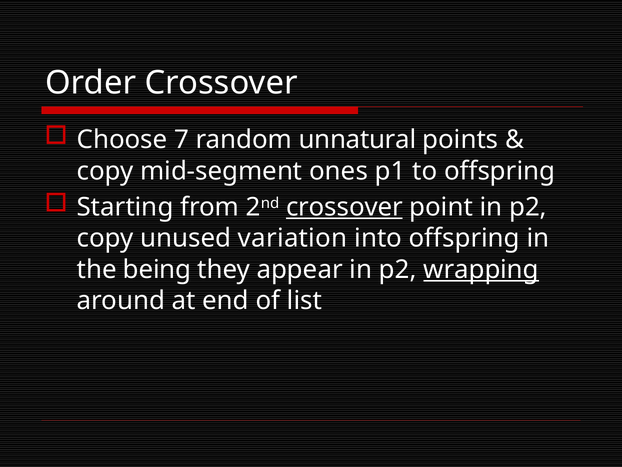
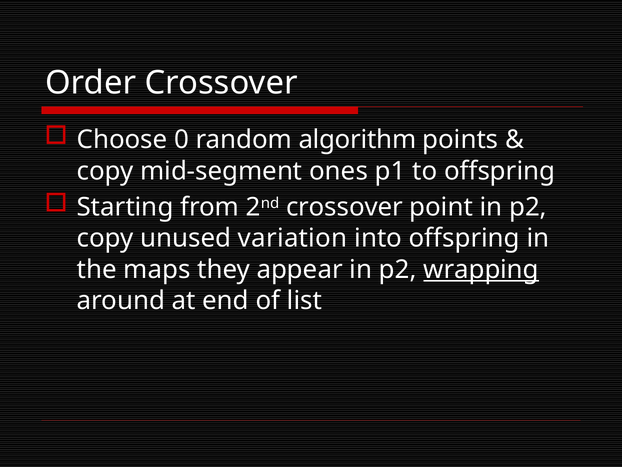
7: 7 -> 0 (182, 140)
unnatural: unnatural -> algorithm (357, 140)
crossover underline: present -> none (344, 207)
being: being -> maps (157, 269)
